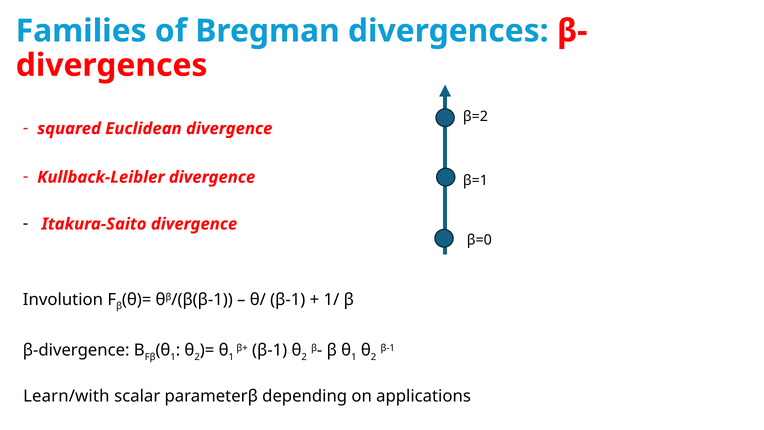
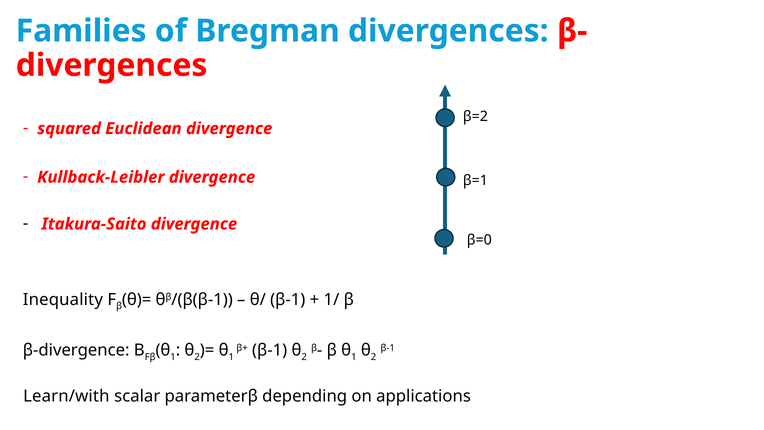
Involution: Involution -> Inequality (63, 299)
